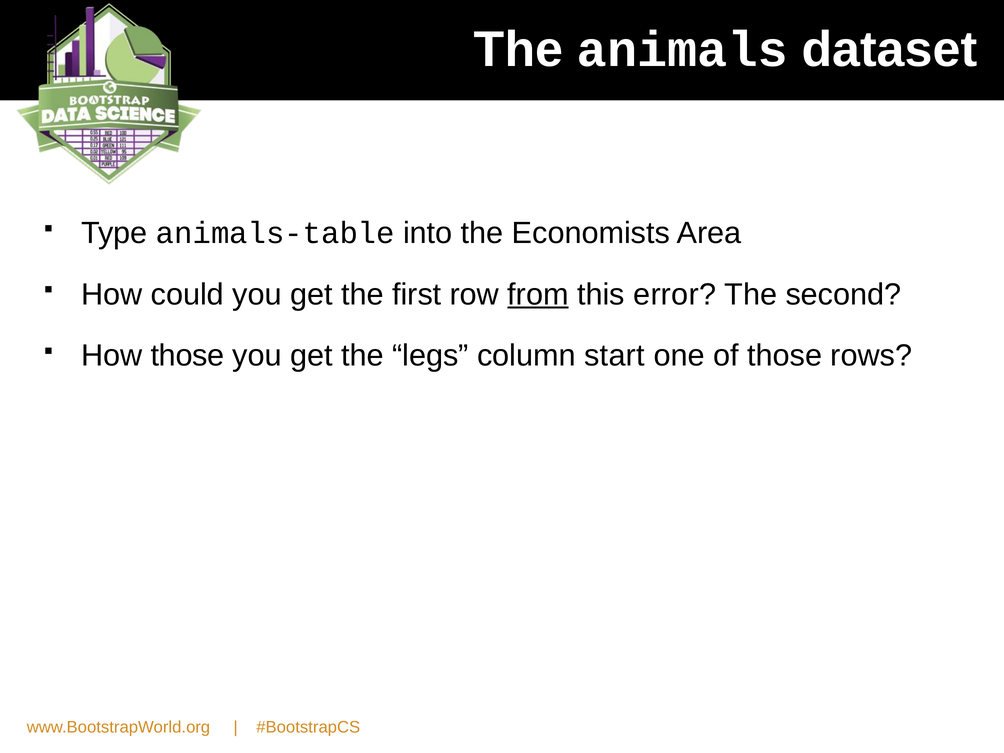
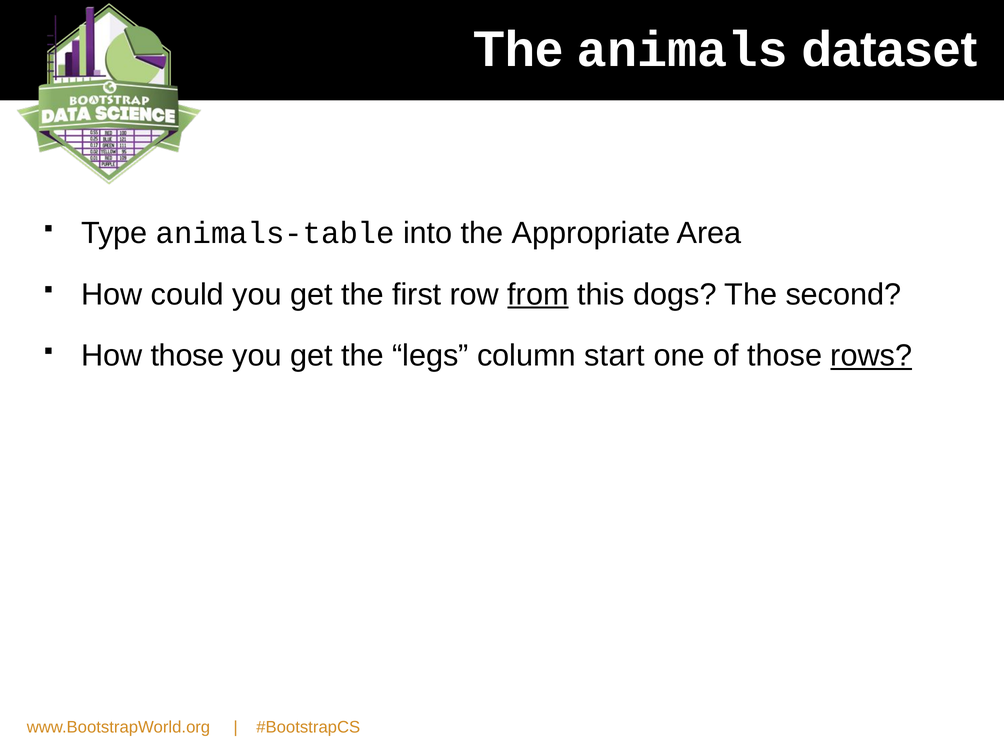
Economists: Economists -> Appropriate (591, 233)
error: error -> dogs (675, 294)
rows underline: none -> present (871, 356)
